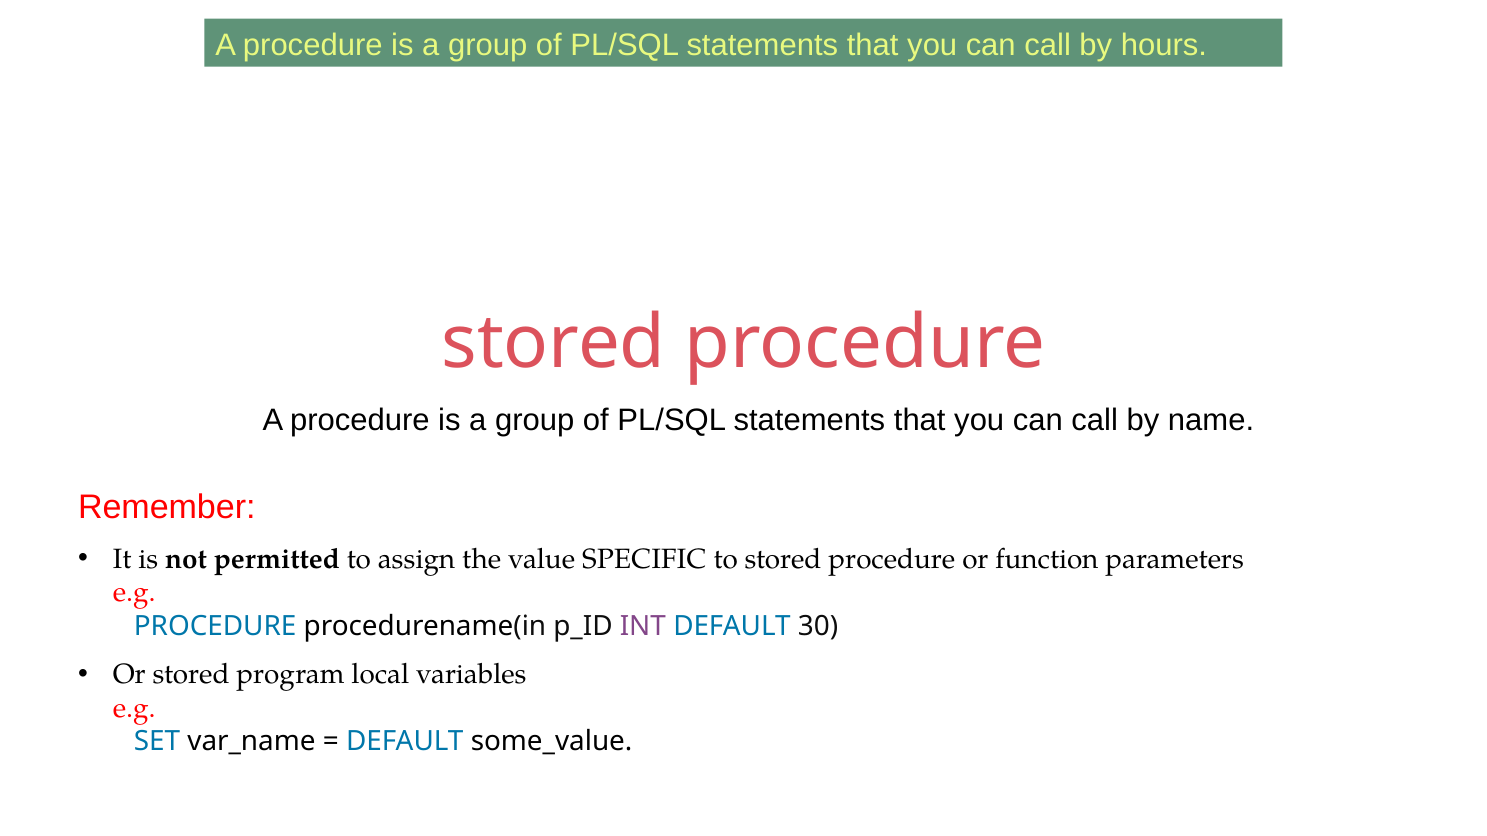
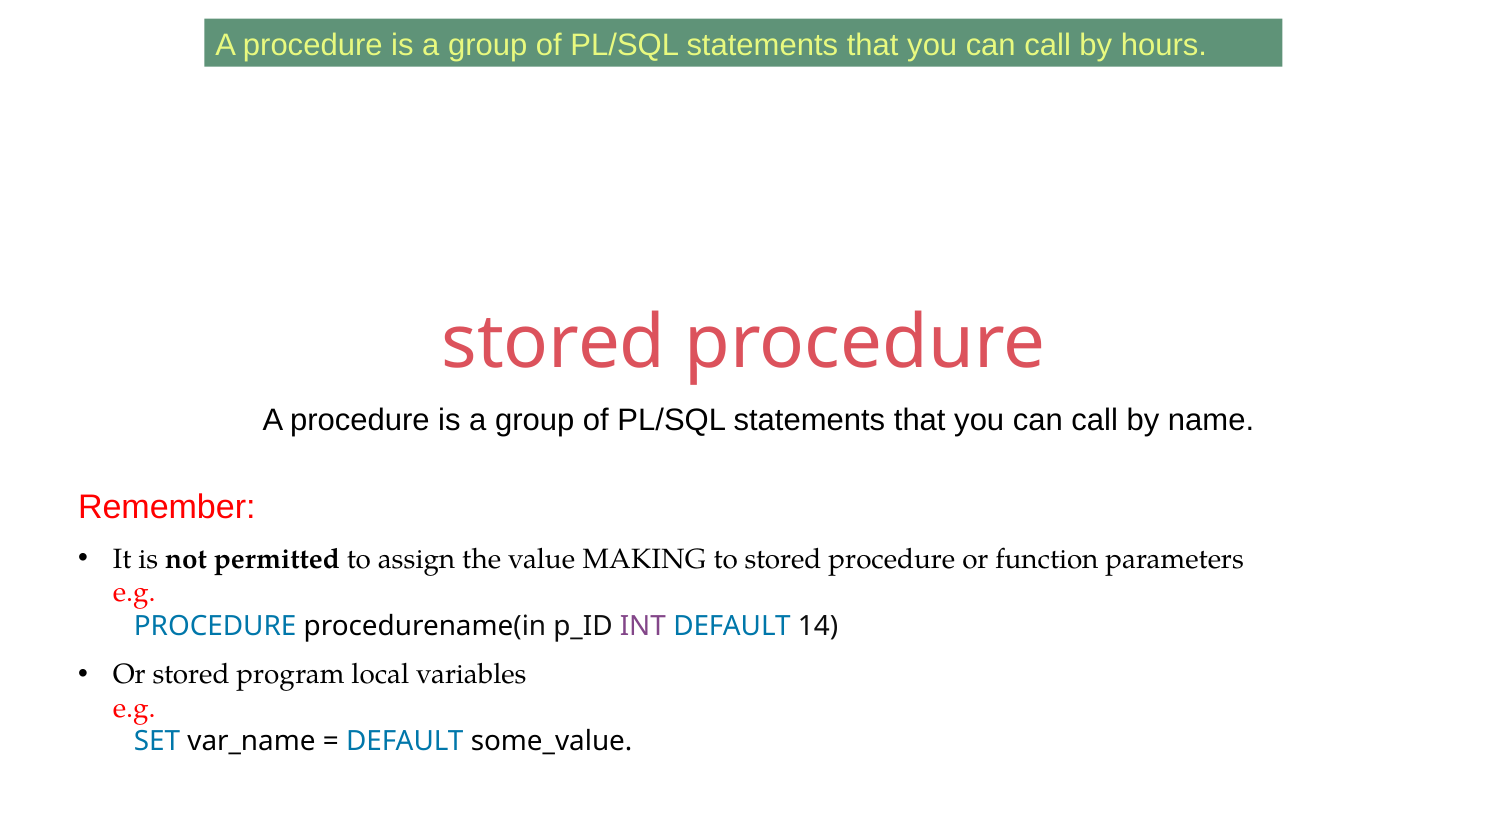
SPECIFIC: SPECIFIC -> MAKING (644, 560)
30: 30 -> 14 (818, 626)
